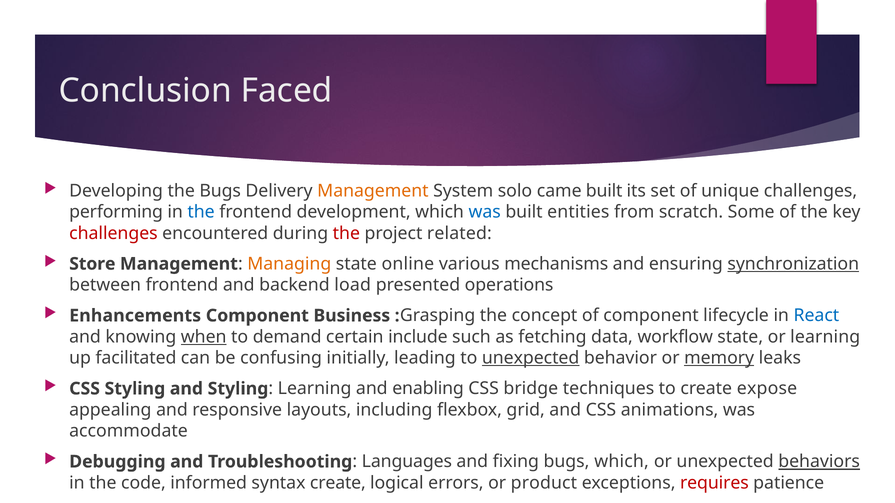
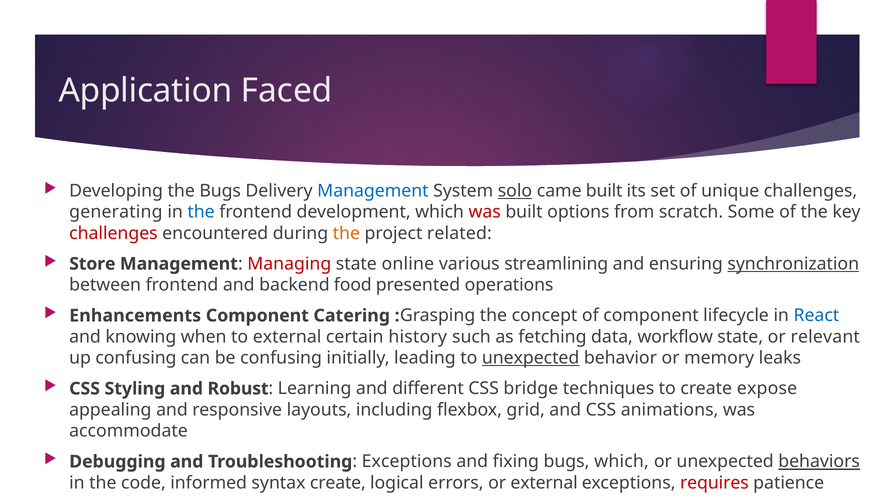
Conclusion: Conclusion -> Application (145, 91)
Management colour: orange -> blue (373, 191)
solo underline: none -> present (515, 191)
performing: performing -> generating (116, 212)
was colour: blue -> red (485, 212)
entities: entities -> options (578, 212)
the colour: red -> orange (346, 234)
Managing colour: orange -> red (289, 264)
mechanisms: mechanisms -> streamlining (556, 264)
load: load -> food (353, 285)
Business: Business -> Catering (352, 316)
when underline: present -> none (204, 337)
to demand: demand -> external (287, 337)
include: include -> history (418, 337)
or learning: learning -> relevant (825, 337)
up facilitated: facilitated -> confusing (136, 358)
memory underline: present -> none (719, 358)
and Styling: Styling -> Robust (238, 389)
enabling: enabling -> different (428, 389)
Languages: Languages -> Exceptions (407, 462)
or product: product -> external (544, 483)
